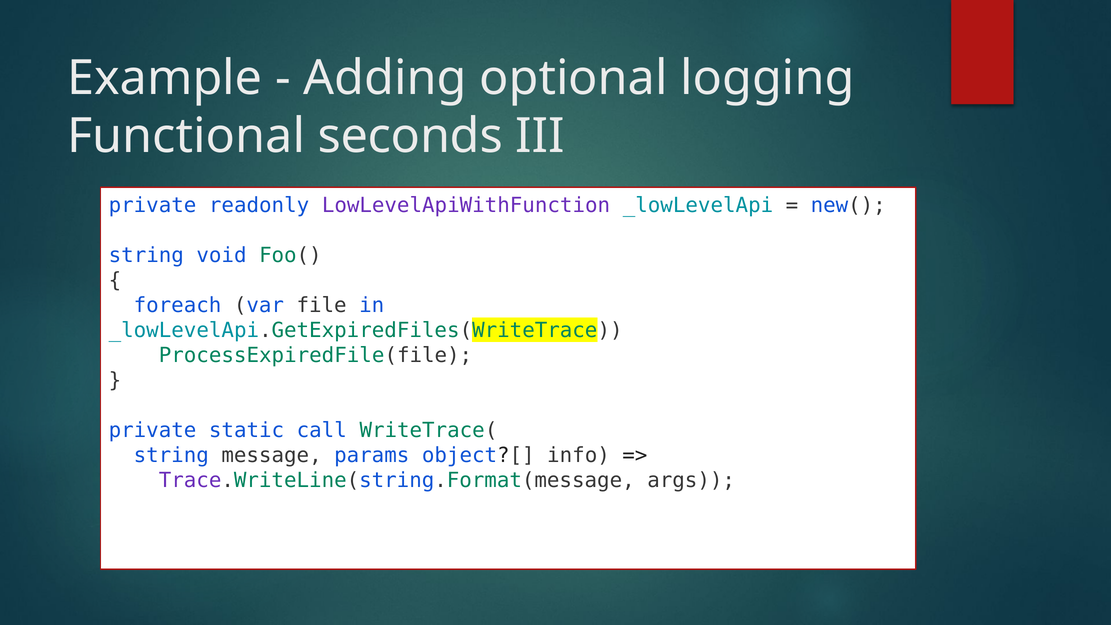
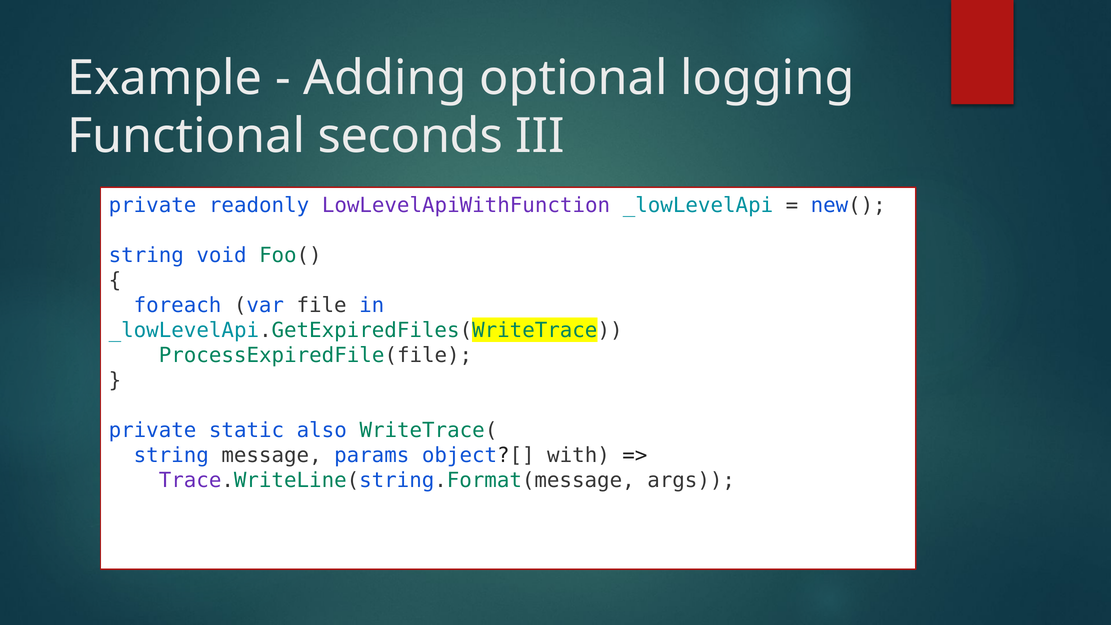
call: call -> also (322, 430)
info: info -> with (578, 455)
